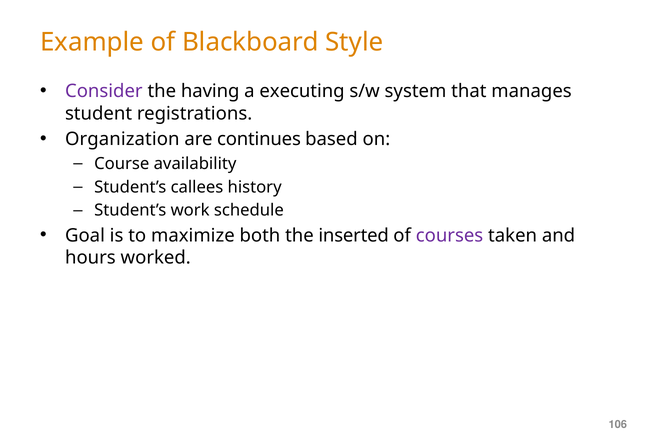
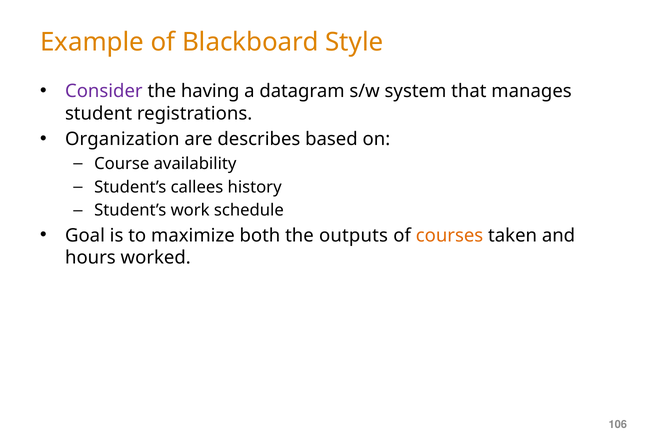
executing: executing -> datagram (302, 91)
continues: continues -> describes (259, 139)
inserted: inserted -> outputs (353, 235)
courses colour: purple -> orange (450, 235)
